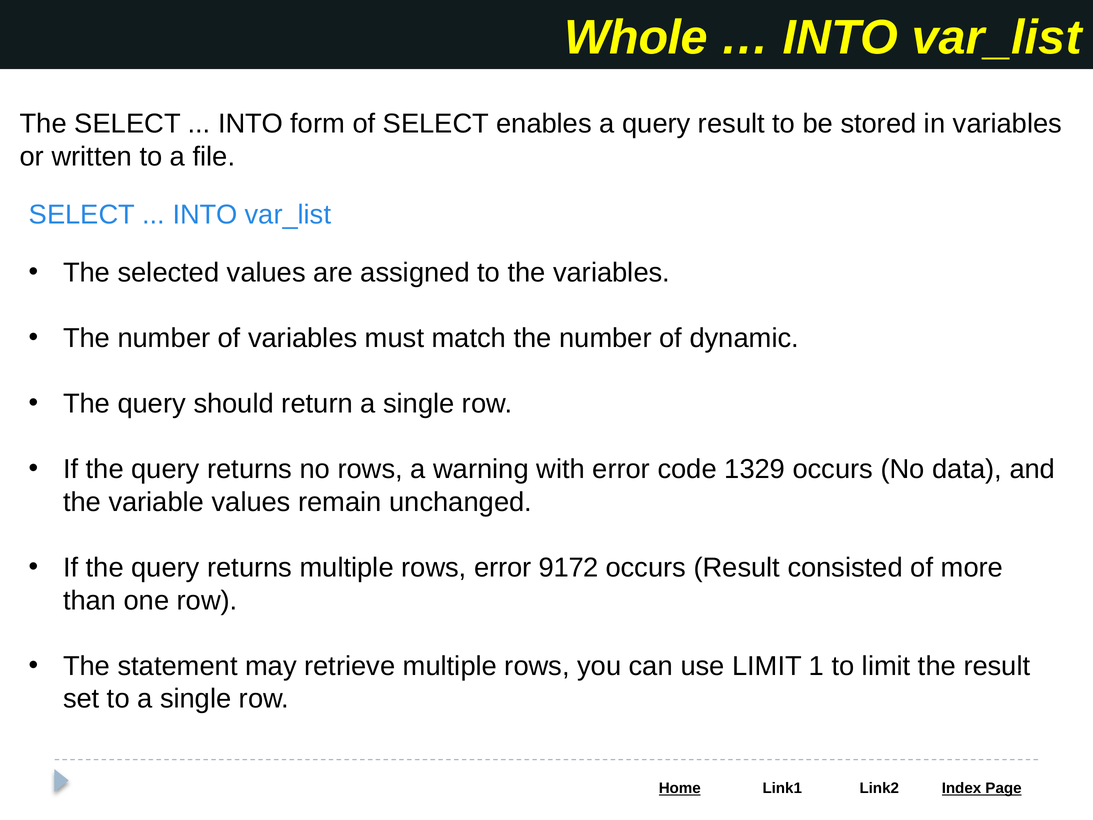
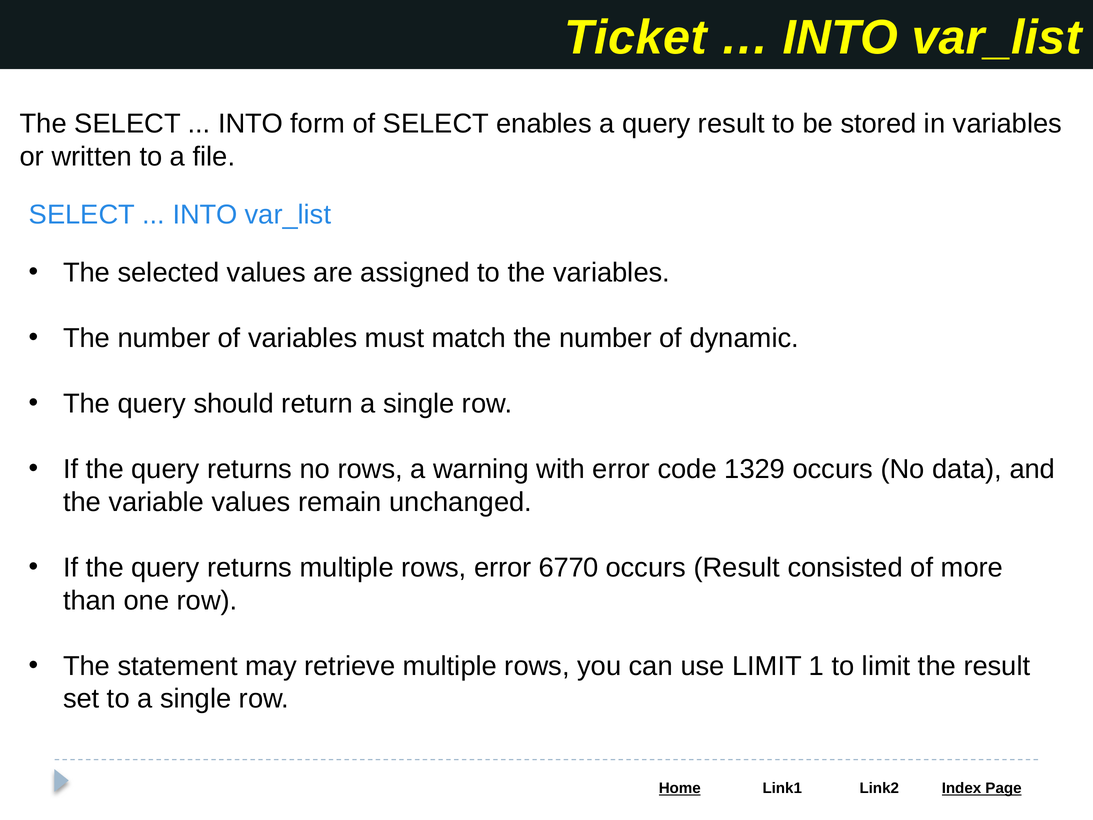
Whole: Whole -> Ticket (635, 38)
9172: 9172 -> 6770 (569, 568)
